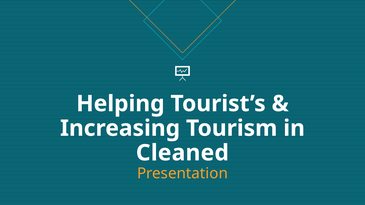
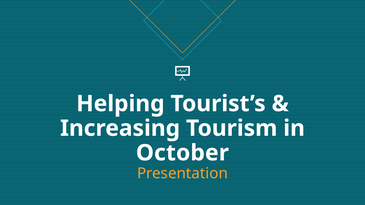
Cleaned: Cleaned -> October (182, 153)
